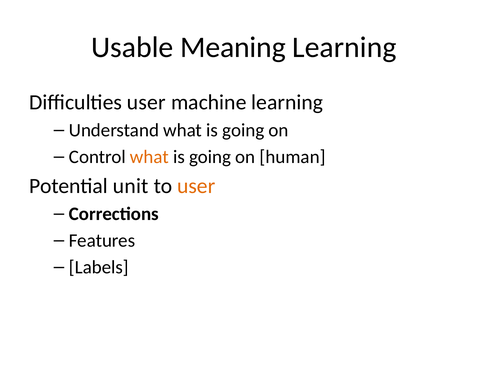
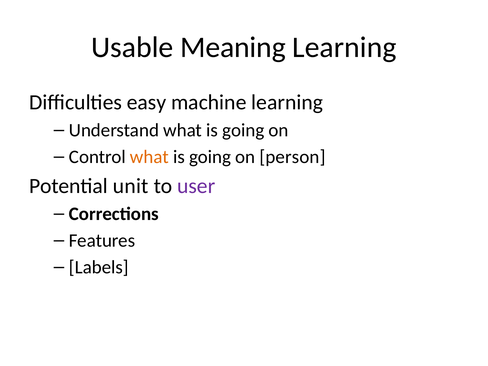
Difficulties user: user -> easy (147, 102)
human: human -> person (293, 157)
user colour: orange -> purple (196, 186)
